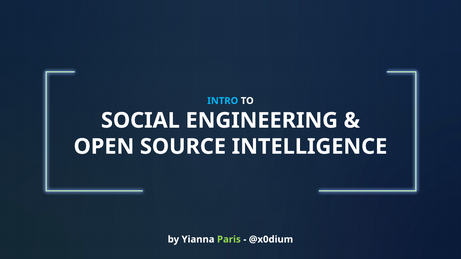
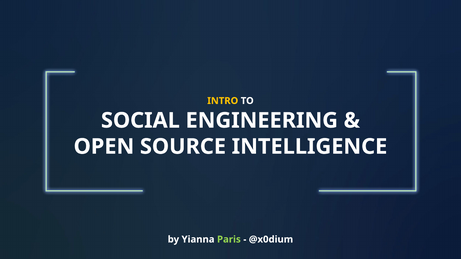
INTRO colour: light blue -> yellow (223, 101)
